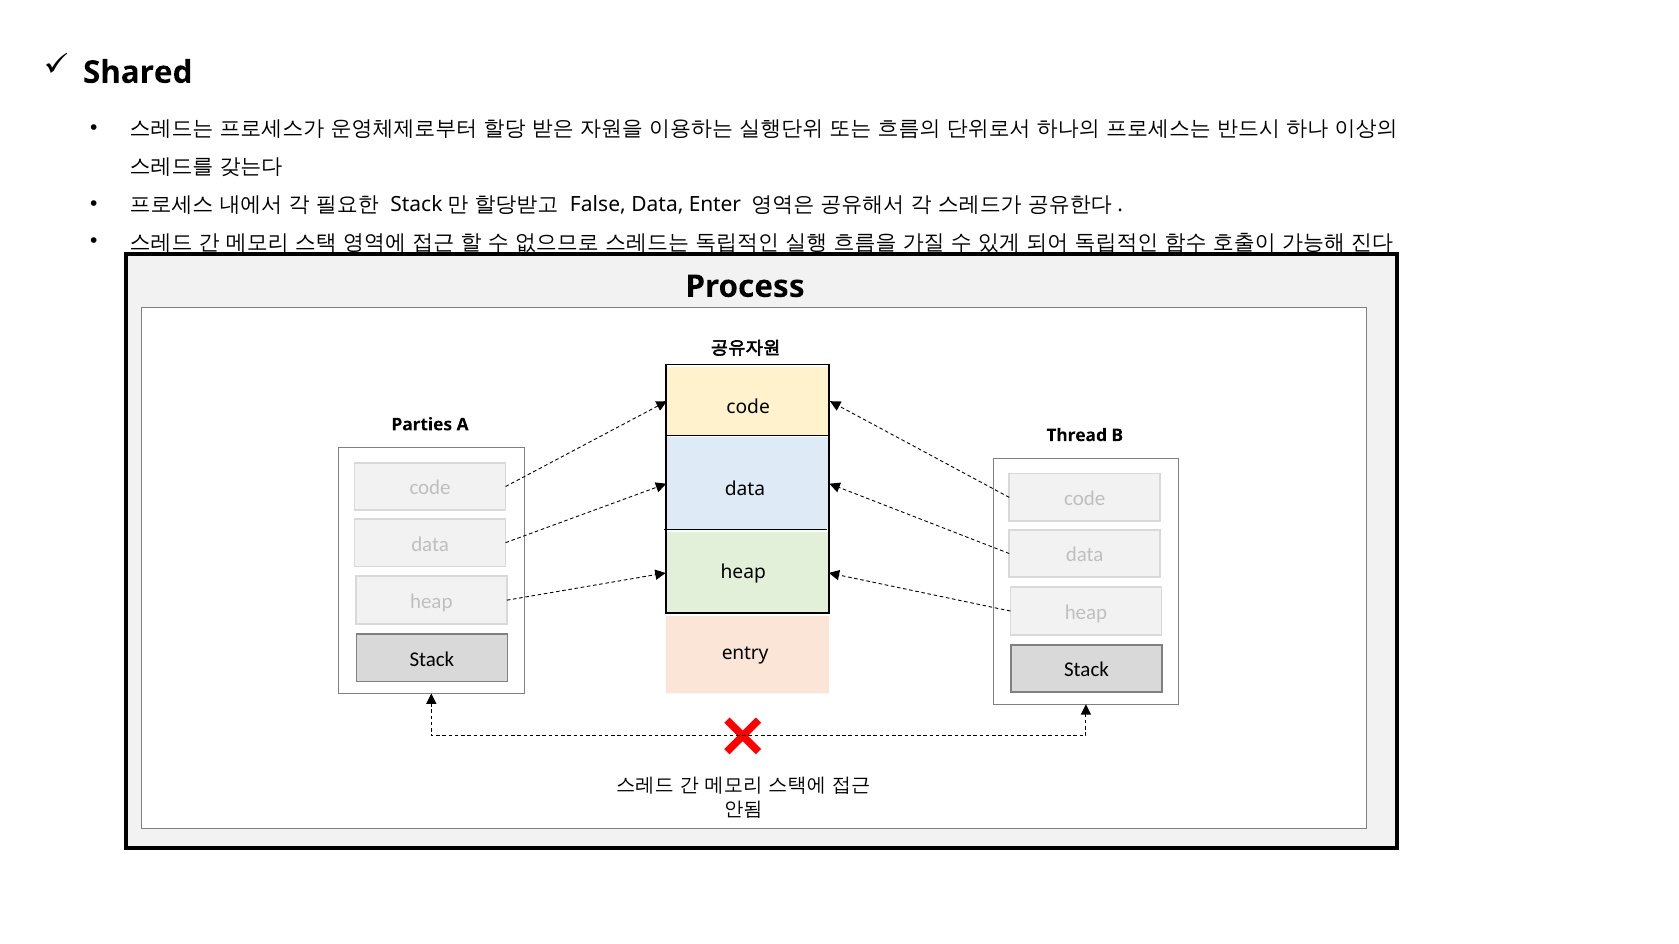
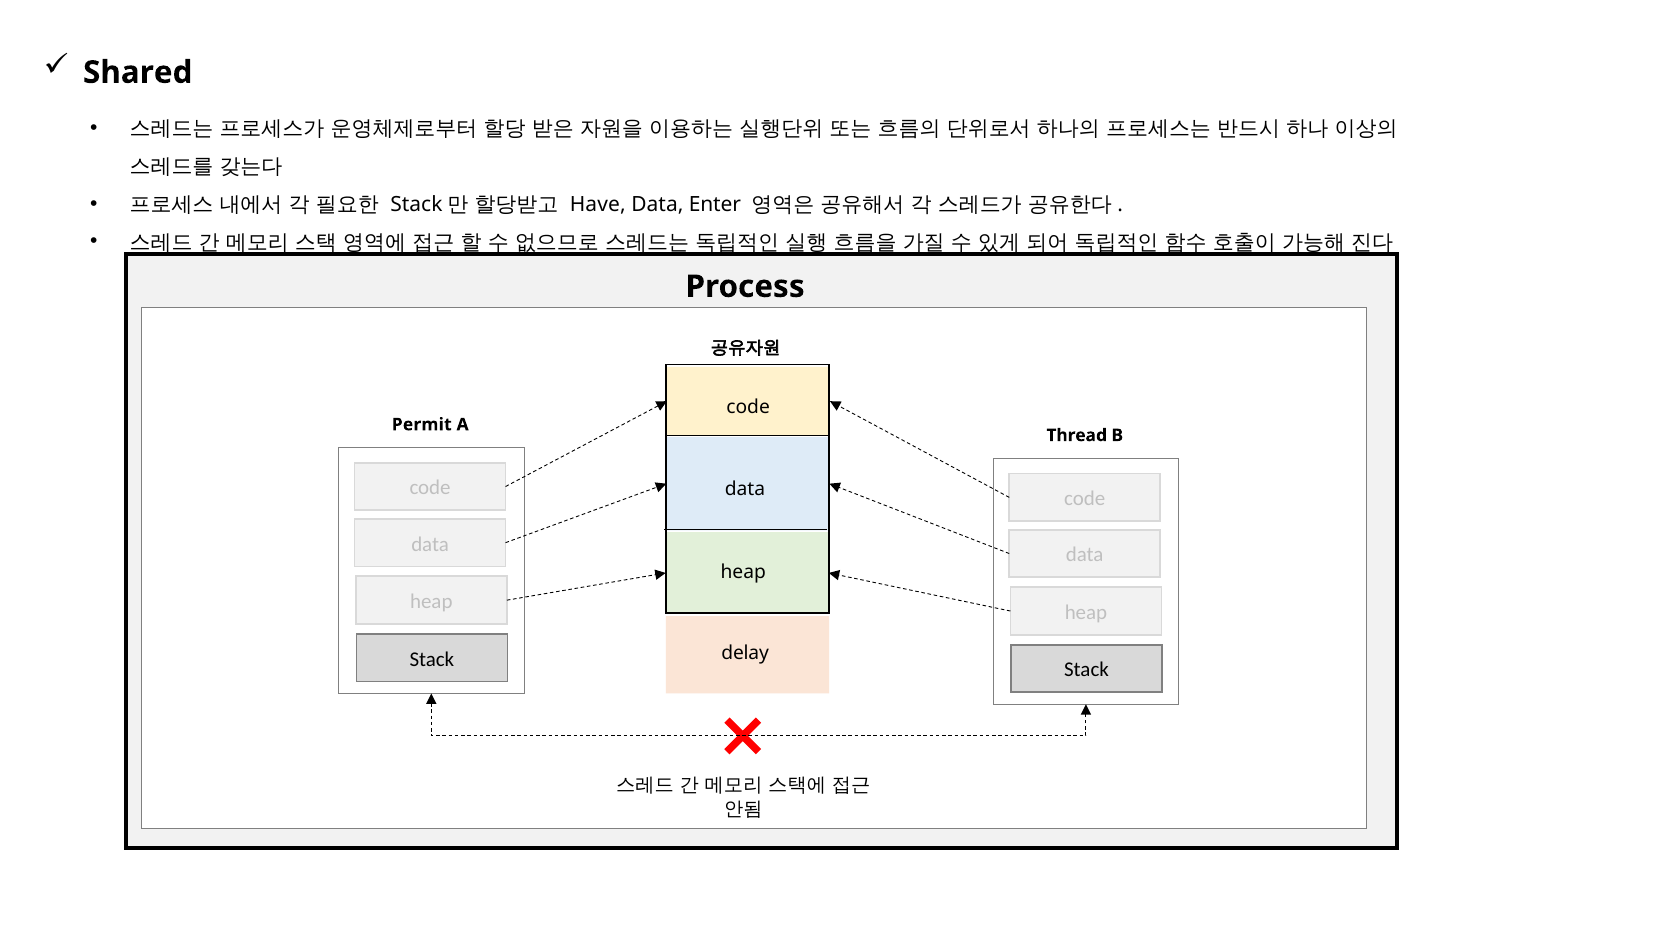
False: False -> Have (598, 204)
Parties: Parties -> Permit (422, 425)
entry: entry -> delay (745, 654)
